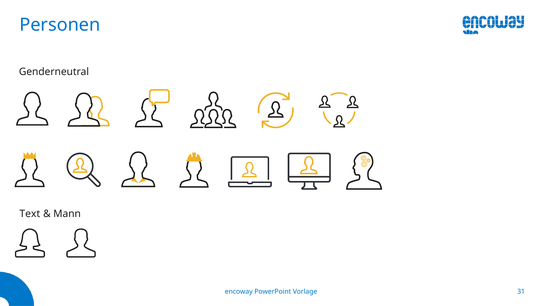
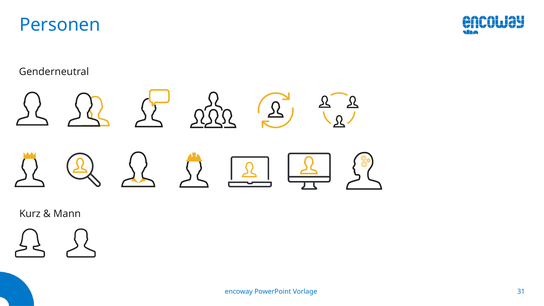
Text: Text -> Kurz (30, 214)
